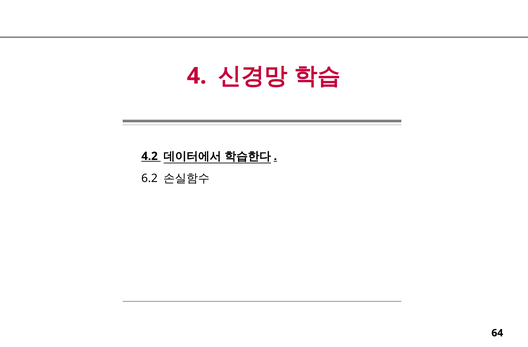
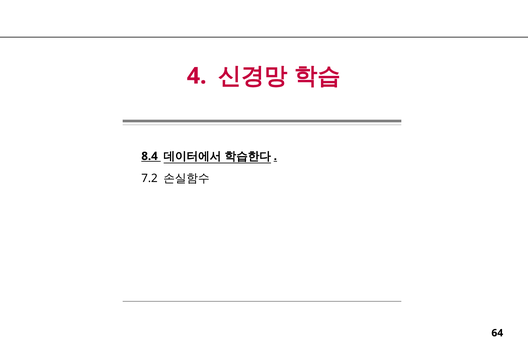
4.2: 4.2 -> 8.4 (150, 156)
6.2: 6.2 -> 7.2 (149, 178)
